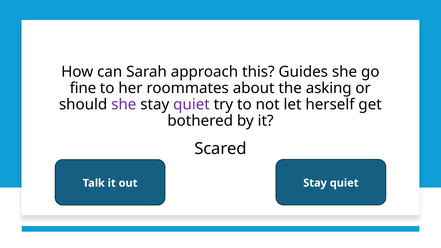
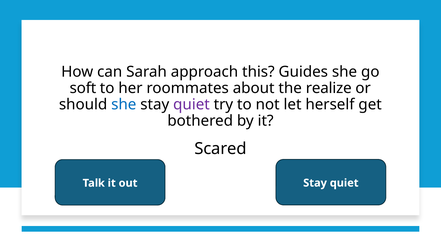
fine: fine -> soft (83, 88)
asking: asking -> realize (329, 88)
she colour: purple -> blue (124, 105)
